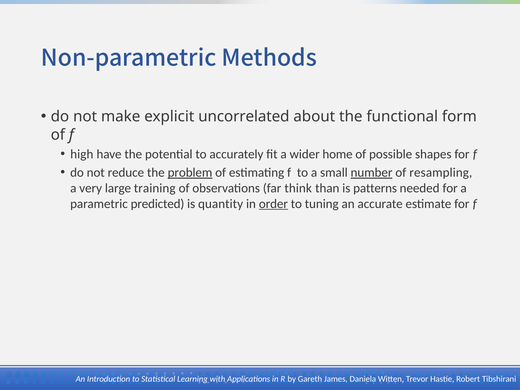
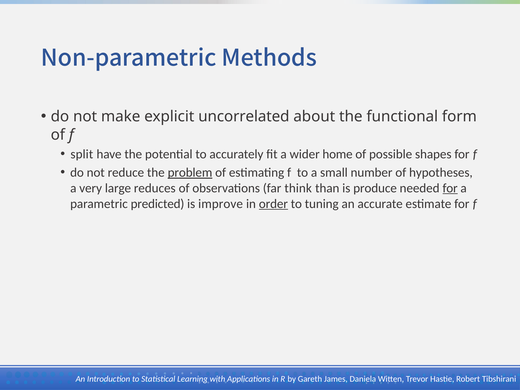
high: high -> split (82, 154)
number underline: present -> none (372, 173)
resampling: resampling -> hypotheses (441, 173)
training: training -> reduces (155, 188)
patterns: patterns -> produce (375, 188)
for underline: none -> present (450, 188)
quantity: quantity -> improve (221, 204)
